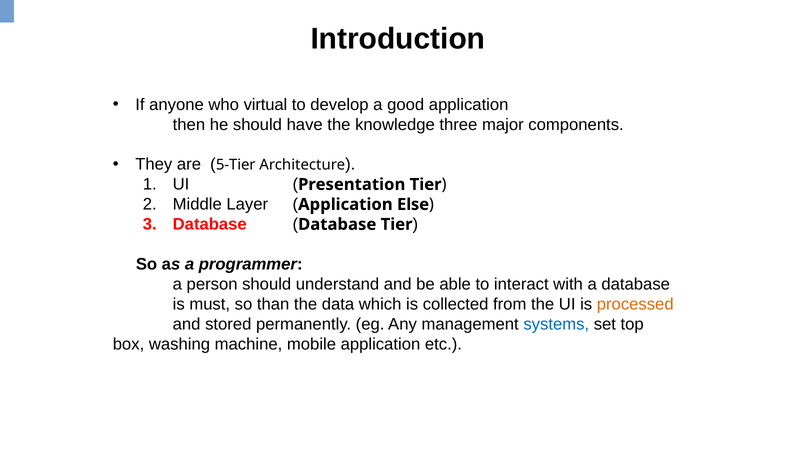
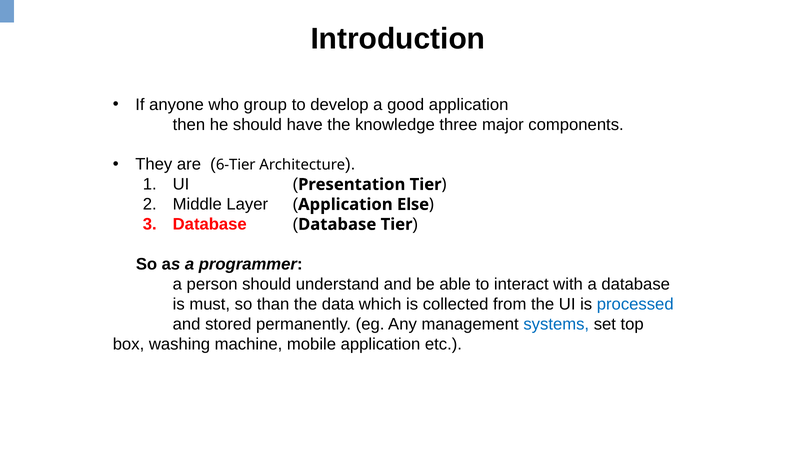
virtual: virtual -> group (265, 105)
5-Tier: 5-Tier -> 6-Tier (236, 165)
processed colour: orange -> blue (635, 305)
